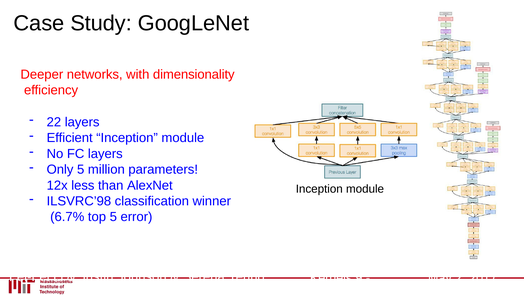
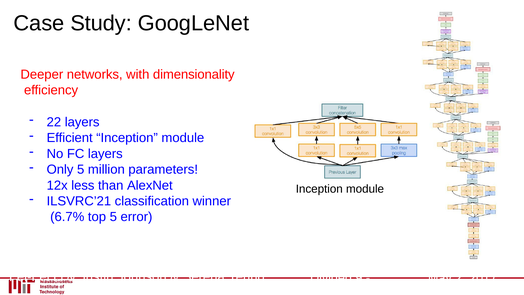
ILSVRC’98: ILSVRC’98 -> ILSVRC’21 (79, 201)
Kernels: Kernels -> Divided (331, 278)
